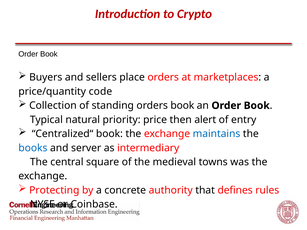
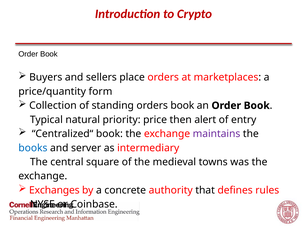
code: code -> form (100, 92)
maintains colour: blue -> purple (217, 134)
Protecting: Protecting -> Exchanges (54, 190)
